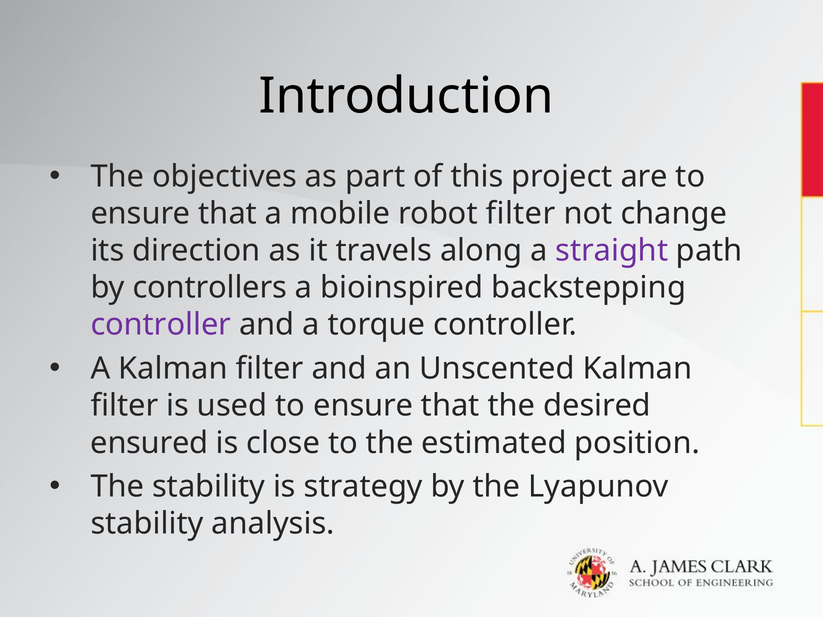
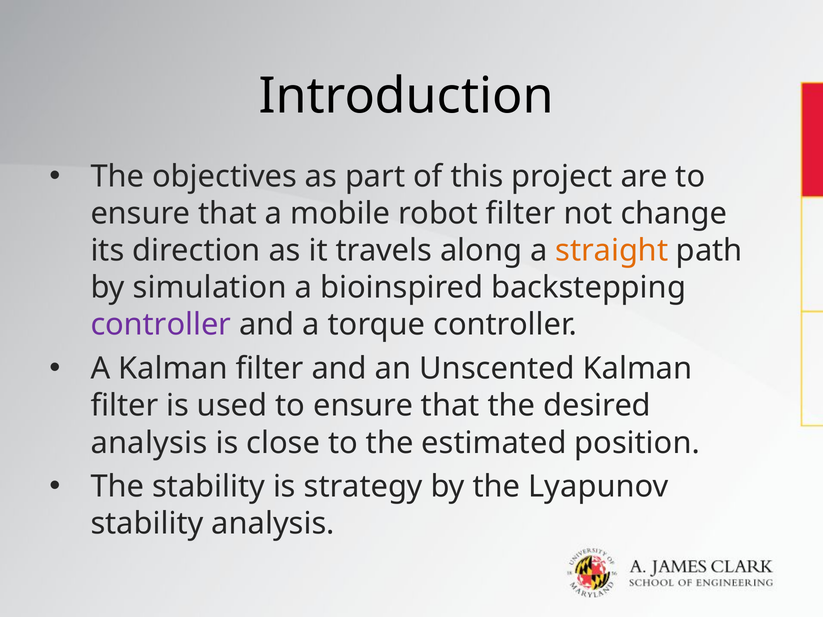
straight colour: purple -> orange (612, 251)
controllers: controllers -> simulation (210, 288)
ensured: ensured -> analysis (149, 443)
